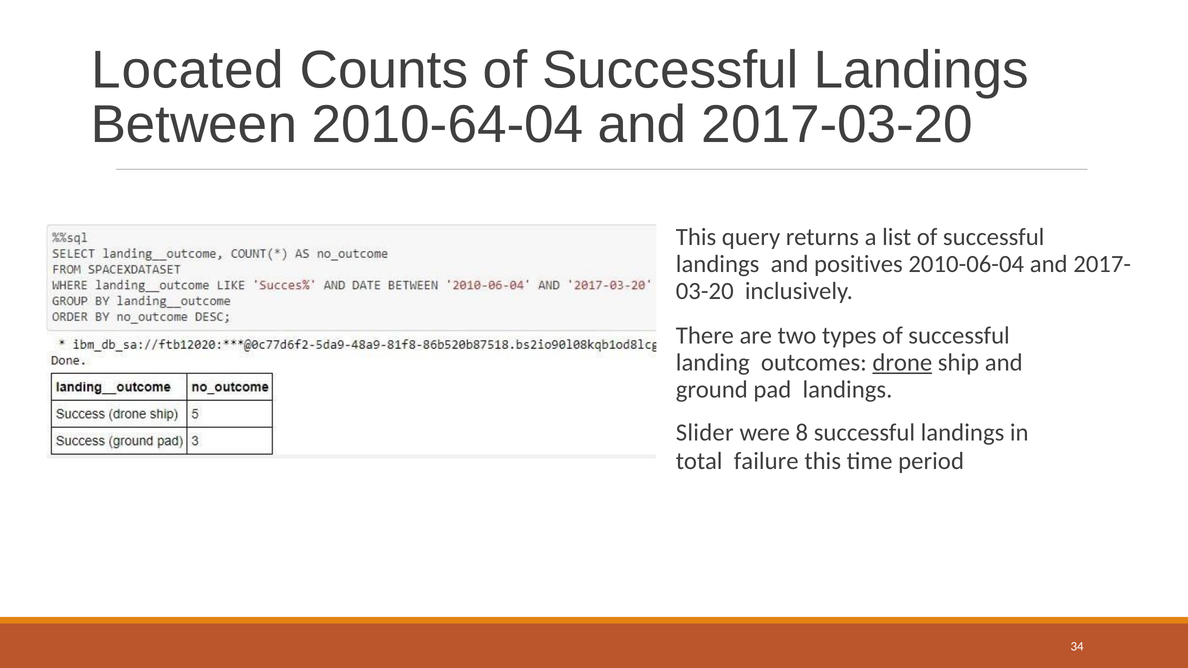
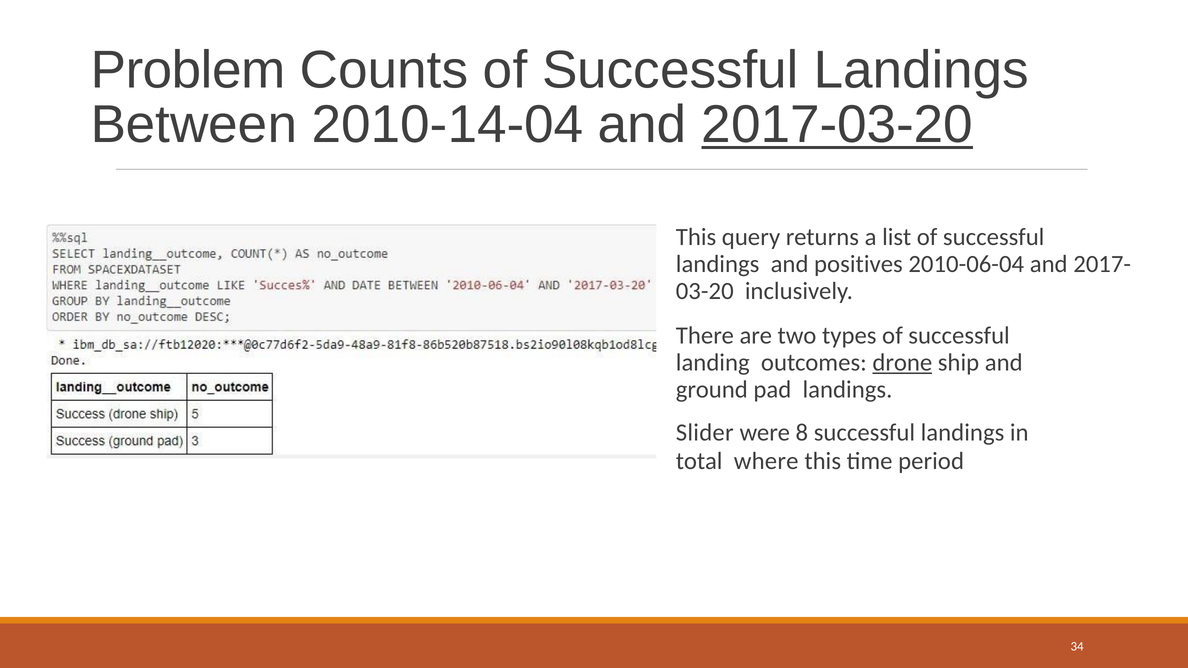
Located: Located -> Problem (188, 70)
2010-64-04: 2010-64-04 -> 2010-14-04 (448, 125)
2017-03-20 underline: none -> present (837, 125)
failure: failure -> where (766, 461)
